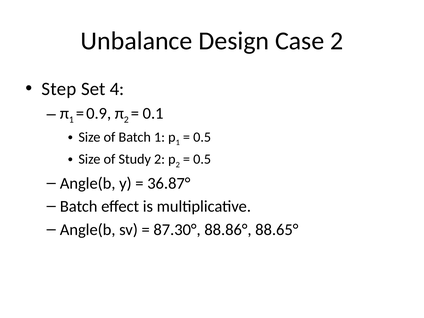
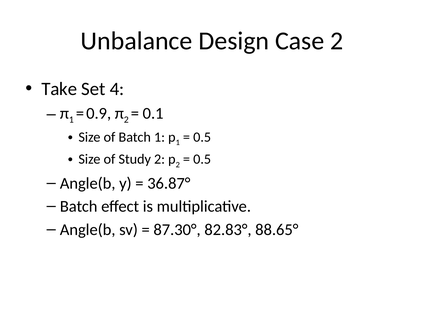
Step: Step -> Take (59, 89)
88.86°: 88.86° -> 82.83° (228, 230)
